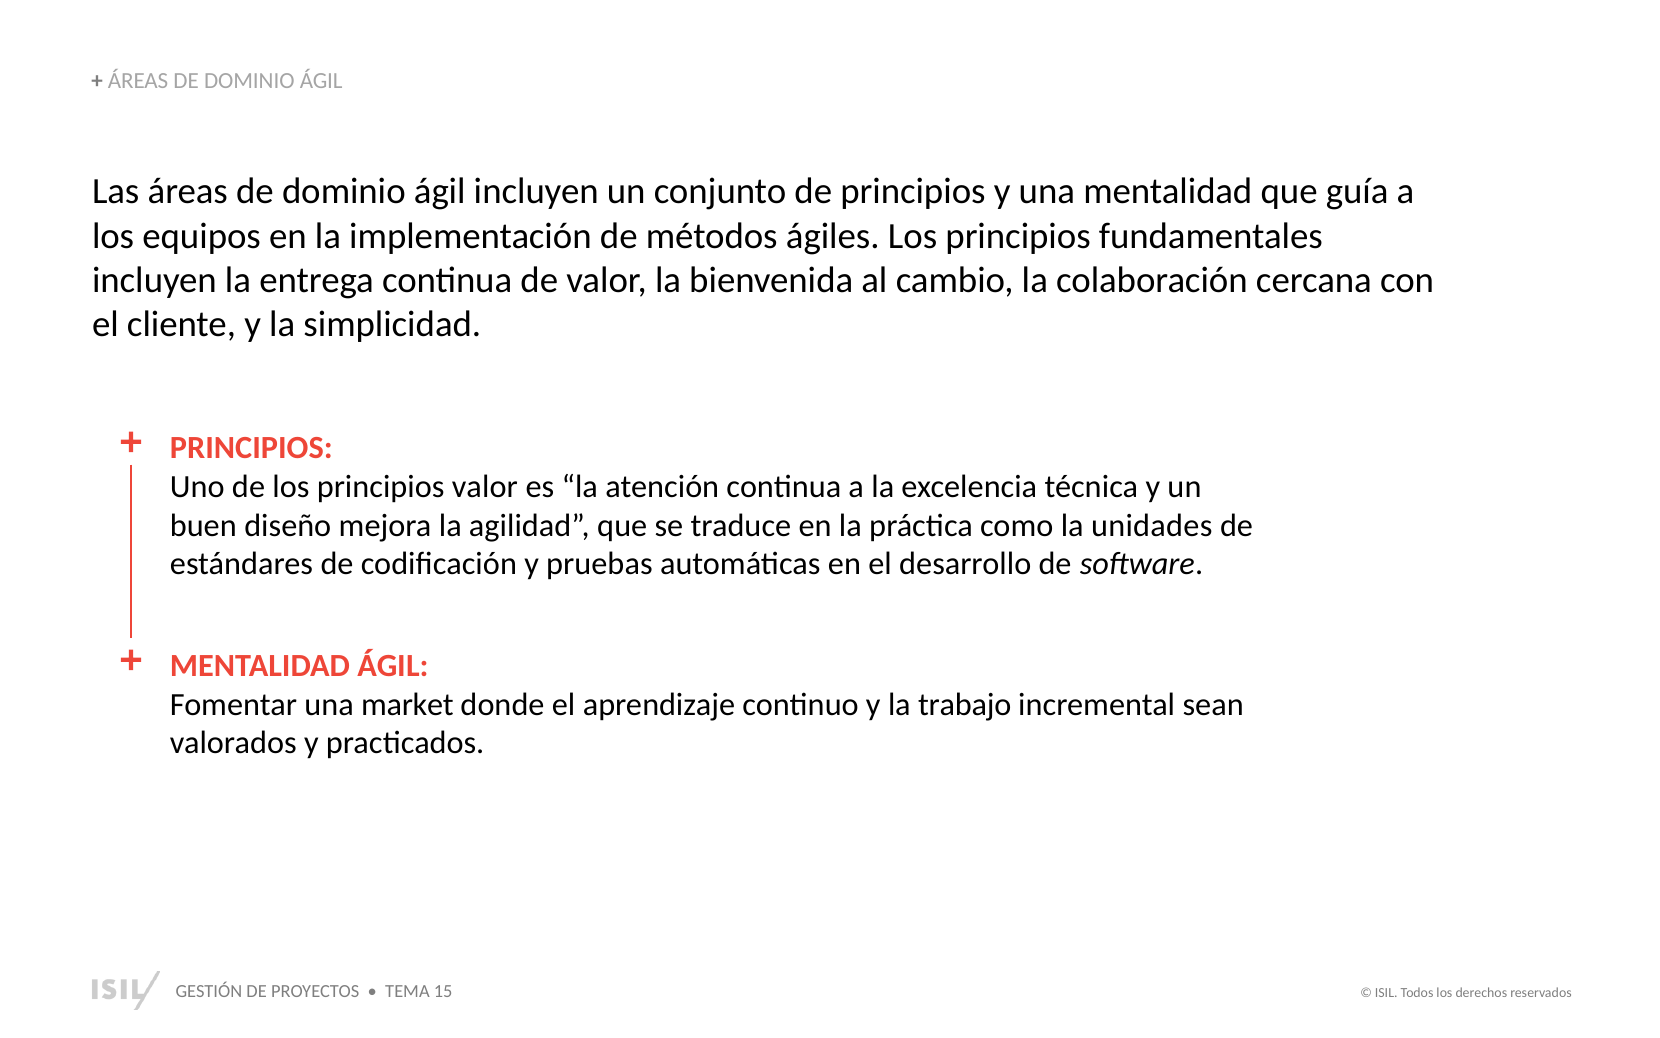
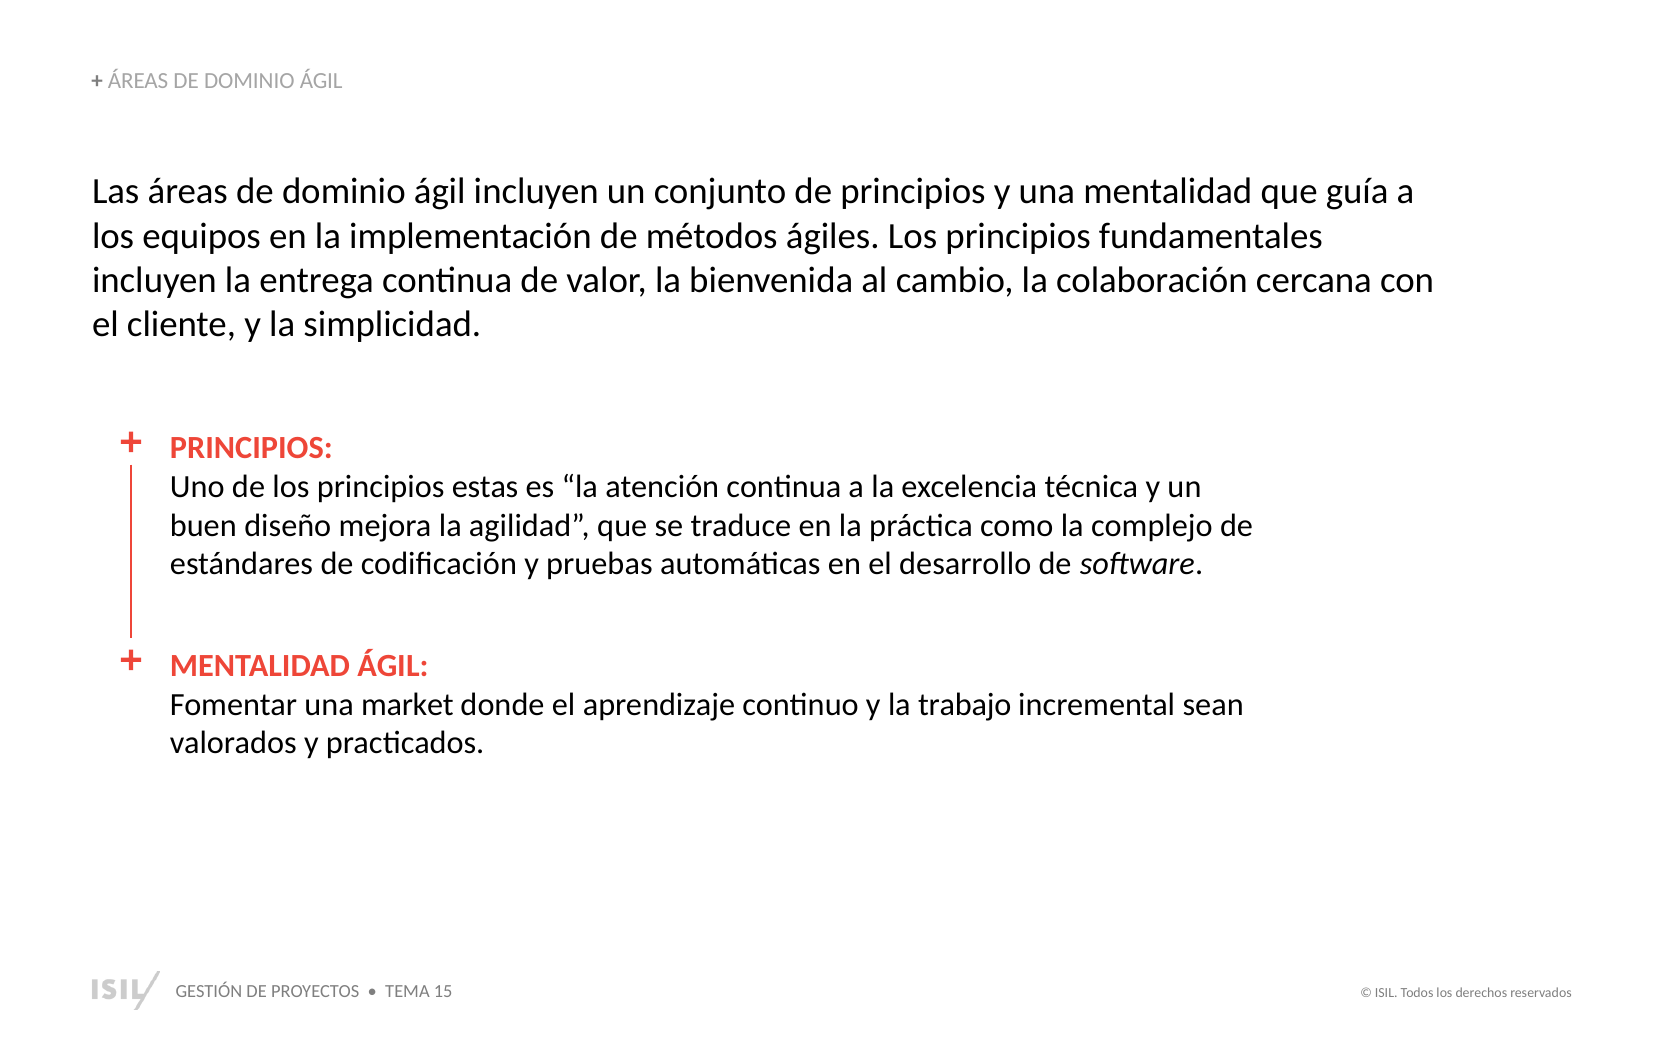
principios valor: valor -> estas (485, 486)
unidades: unidades -> complejo (1152, 525)
